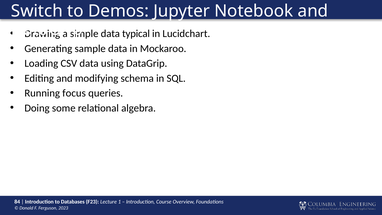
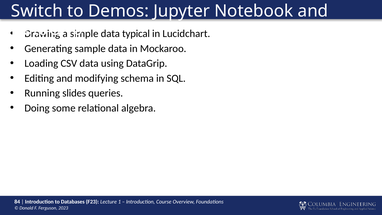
focus: focus -> slides (74, 93)
